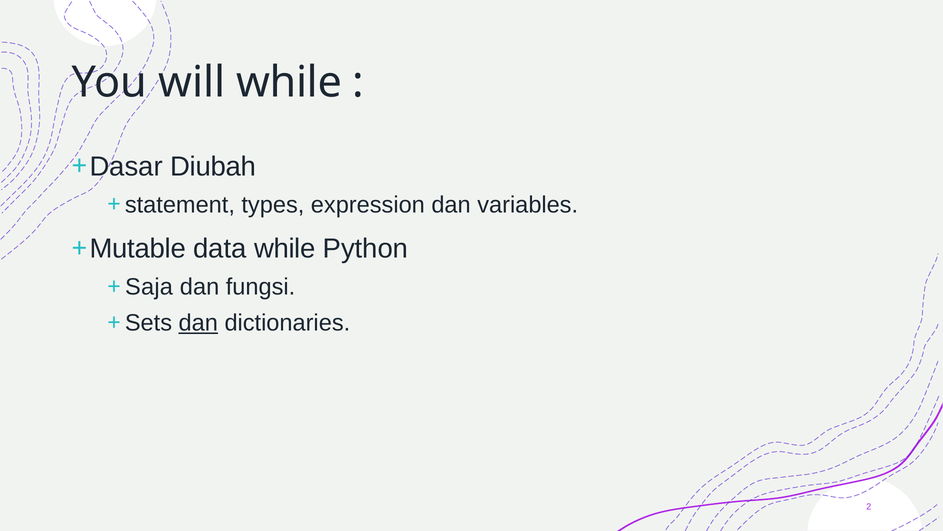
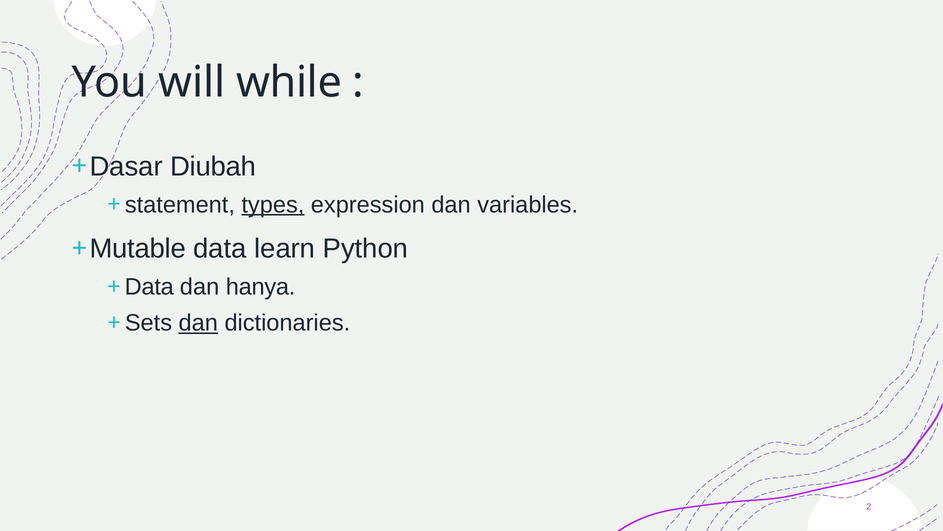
types underline: none -> present (273, 205)
data while: while -> learn (285, 249)
Saja: Saja -> Data (149, 287)
fungsi: fungsi -> hanya (261, 287)
